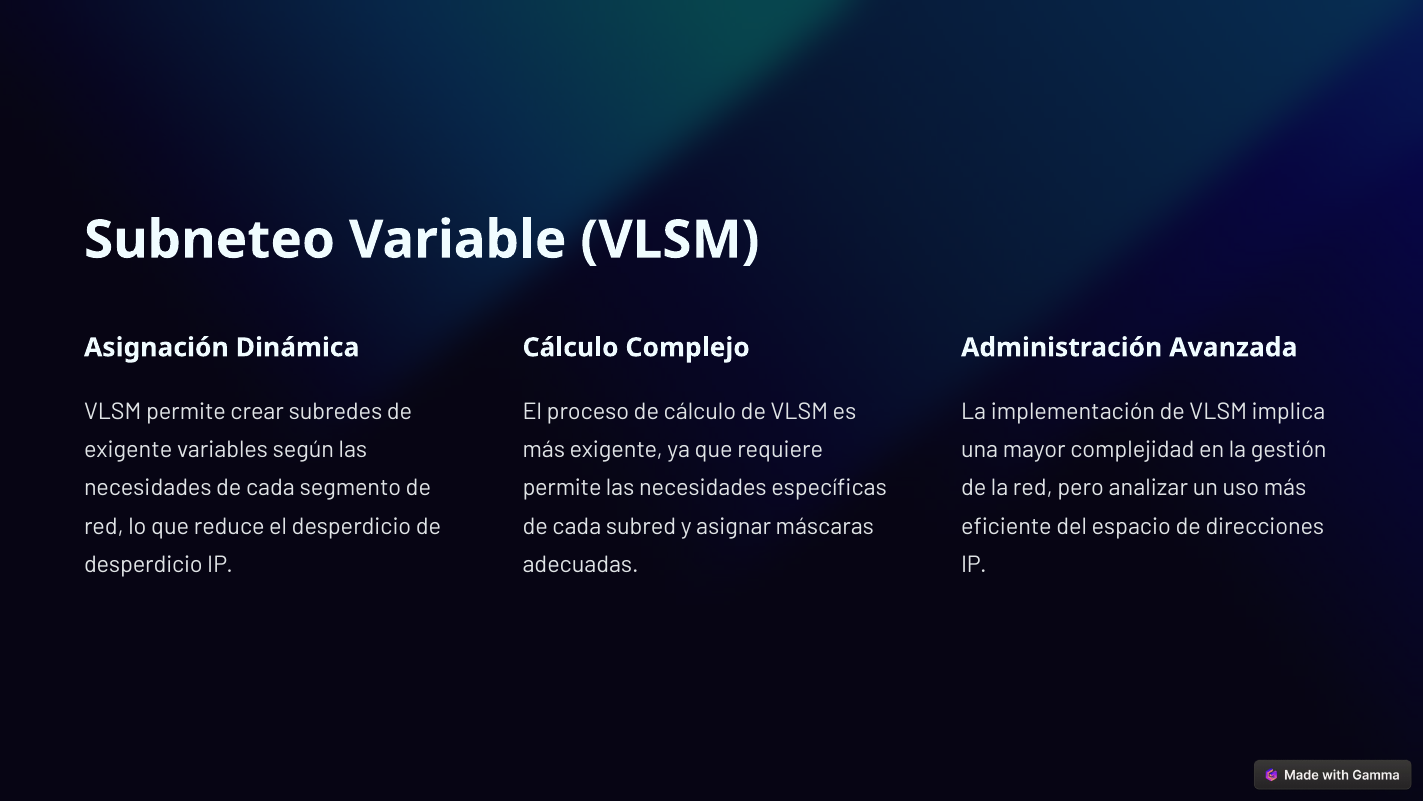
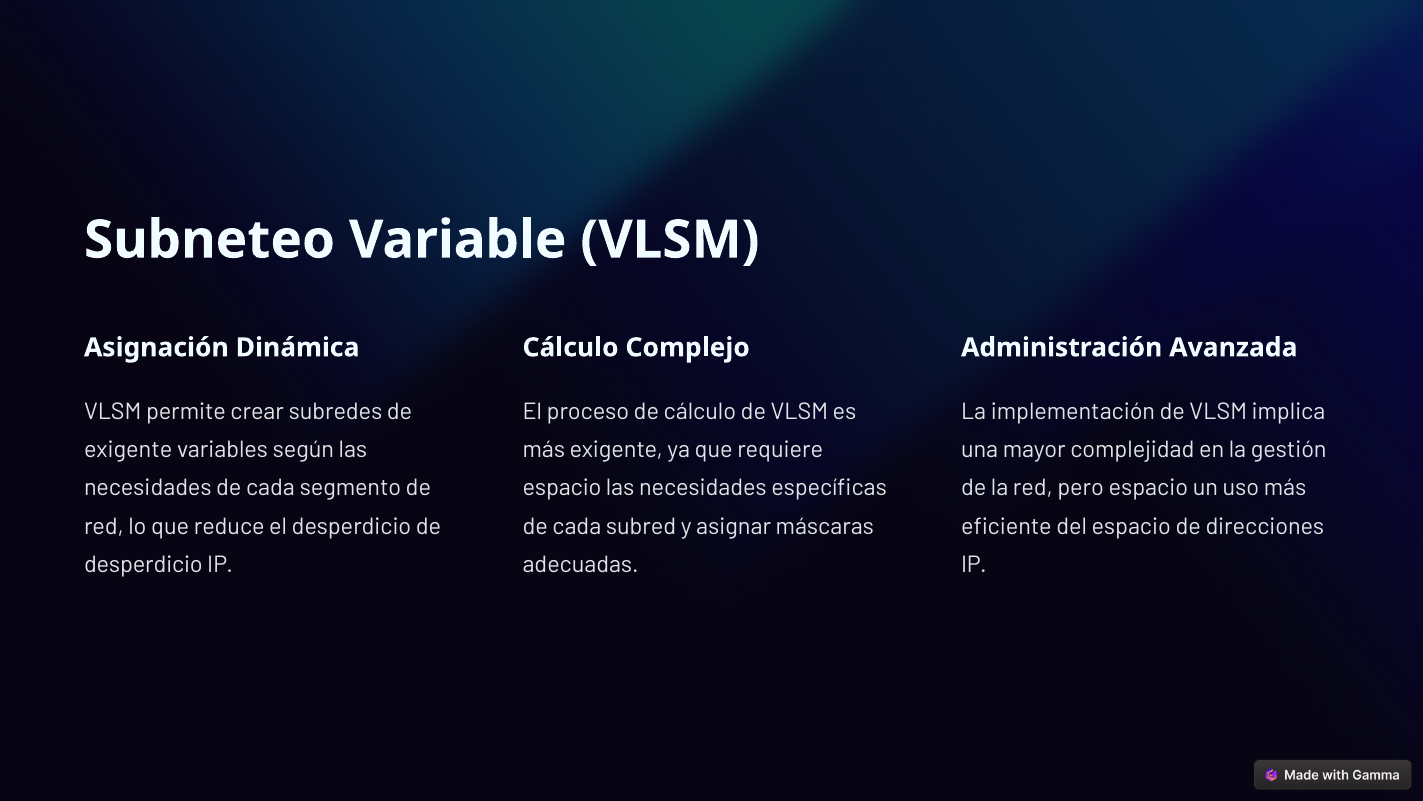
permite: permite -> espacio (562, 488)
pero analizar: analizar -> espacio (1148, 488)
